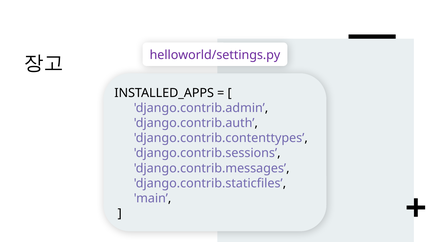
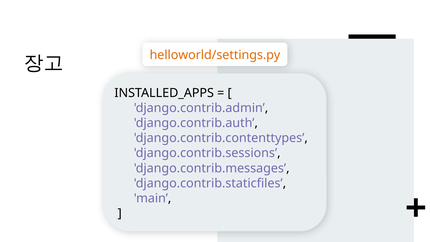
helloworld/settings.py colour: purple -> orange (215, 55)
